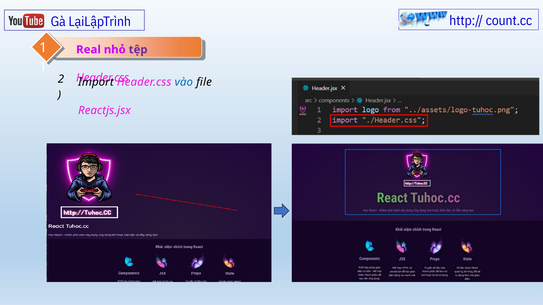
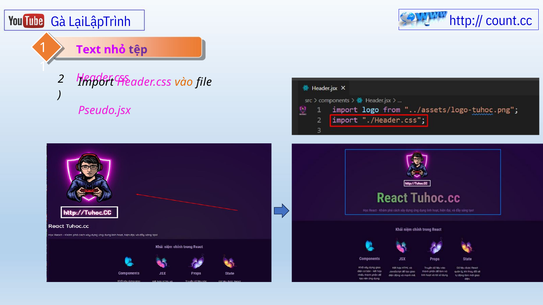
Real: Real -> Text (89, 50)
vào colour: blue -> orange (184, 82)
Reactjs.jsx: Reactjs.jsx -> Pseudo.jsx (104, 111)
